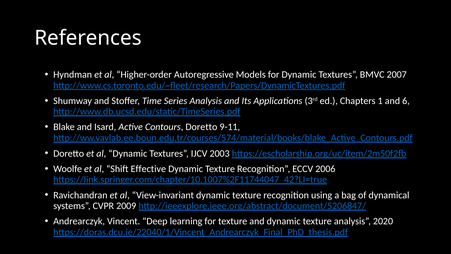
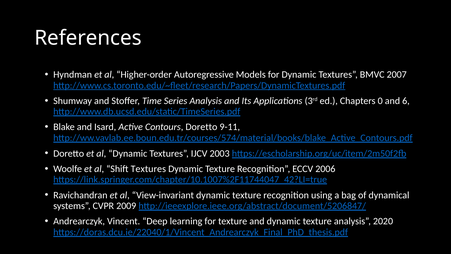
1: 1 -> 0 (380, 101)
Shift Effective: Effective -> Textures (148, 169)
